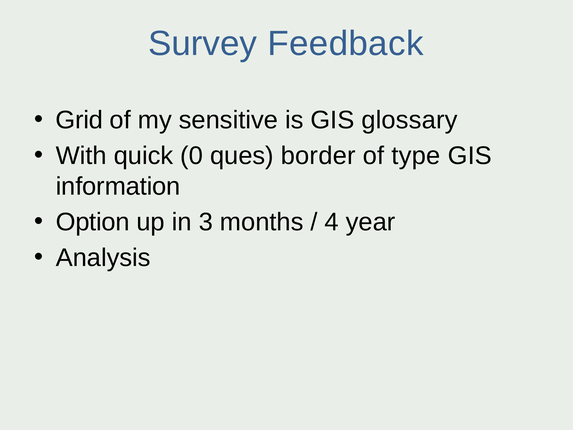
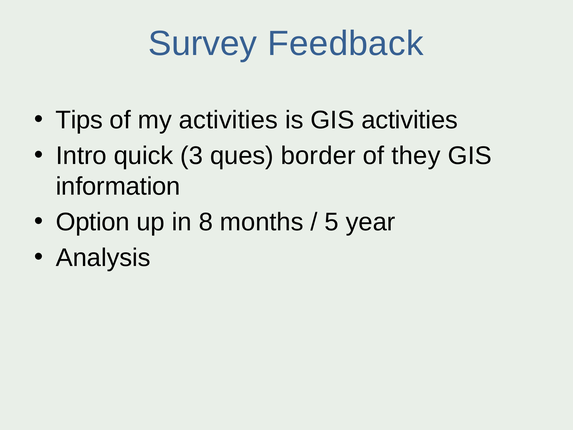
Grid: Grid -> Tips (79, 120)
my sensitive: sensitive -> activities (228, 120)
GIS glossary: glossary -> activities (410, 120)
With: With -> Intro (81, 156)
0: 0 -> 3 (192, 156)
type: type -> they (416, 156)
3: 3 -> 8 (206, 222)
4: 4 -> 5 (332, 222)
